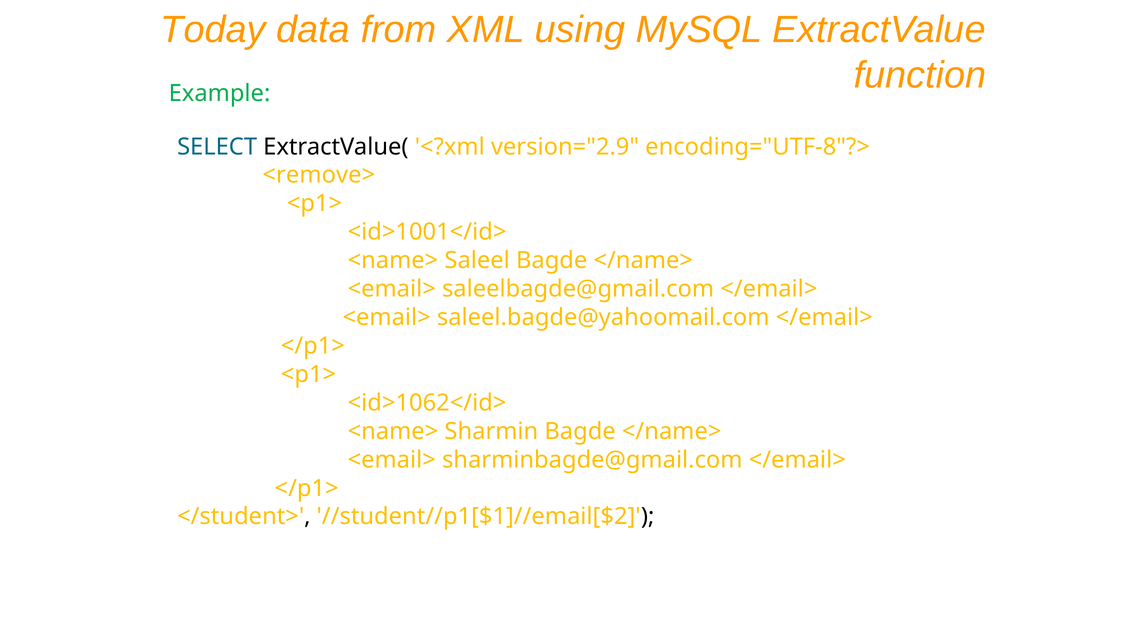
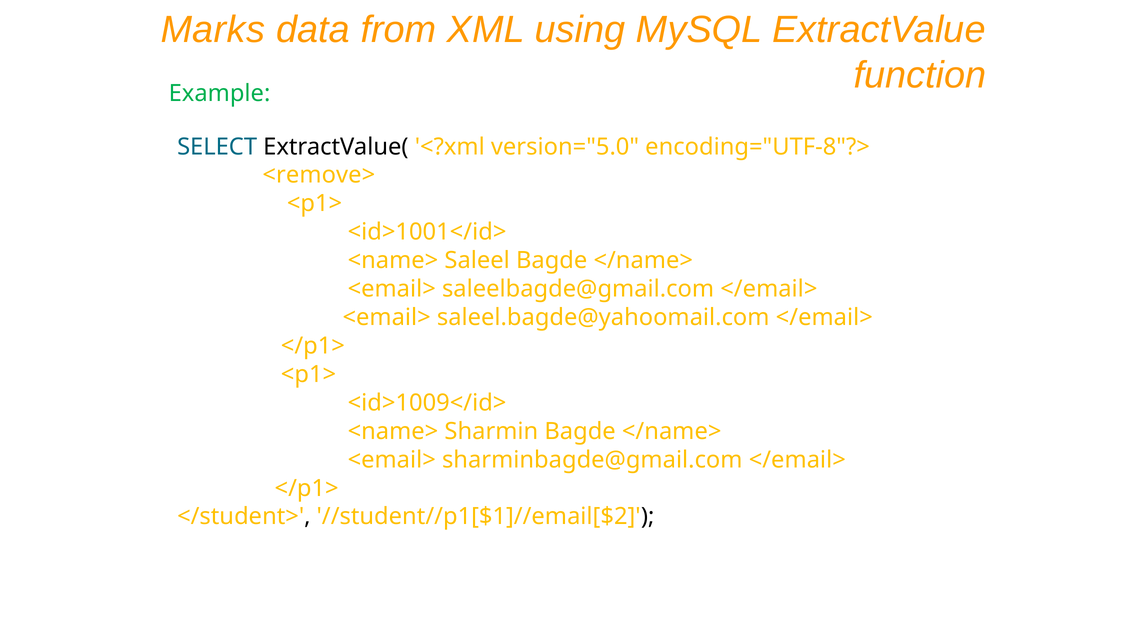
Today: Today -> Marks (213, 30)
version="2.9: version="2.9 -> version="5.0 (565, 147)
<id>1062</id>: <id>1062</id> -> <id>1009</id> (427, 403)
